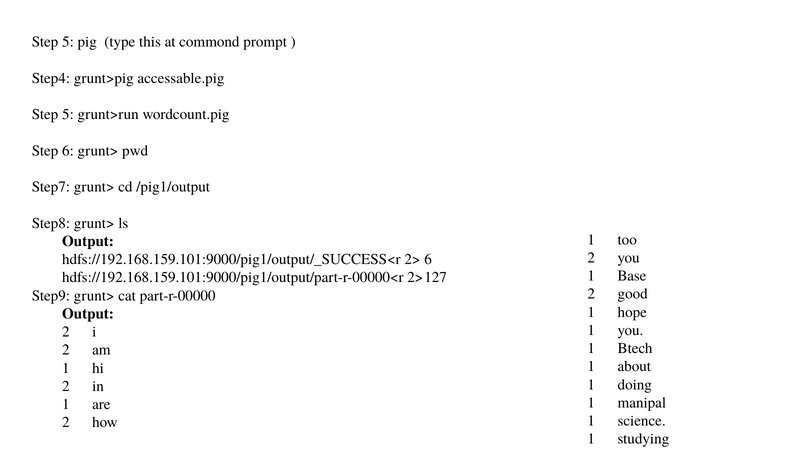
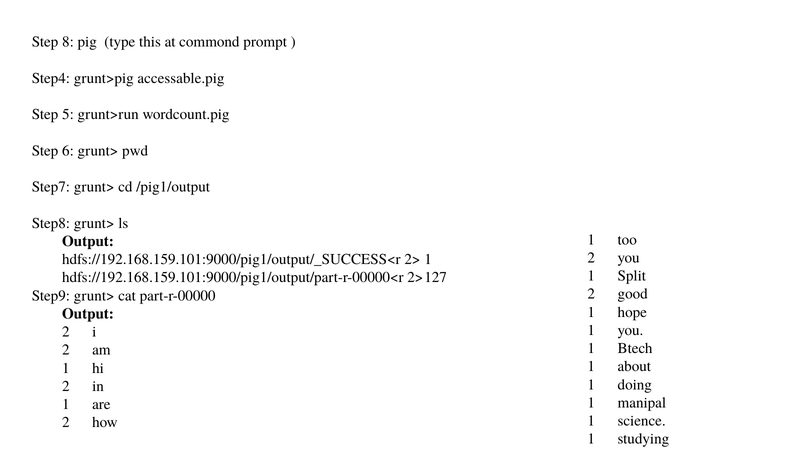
5: 5 -> 8 (68, 42)
2> 6: 6 -> 1 (428, 259)
Base: Base -> Split (632, 276)
